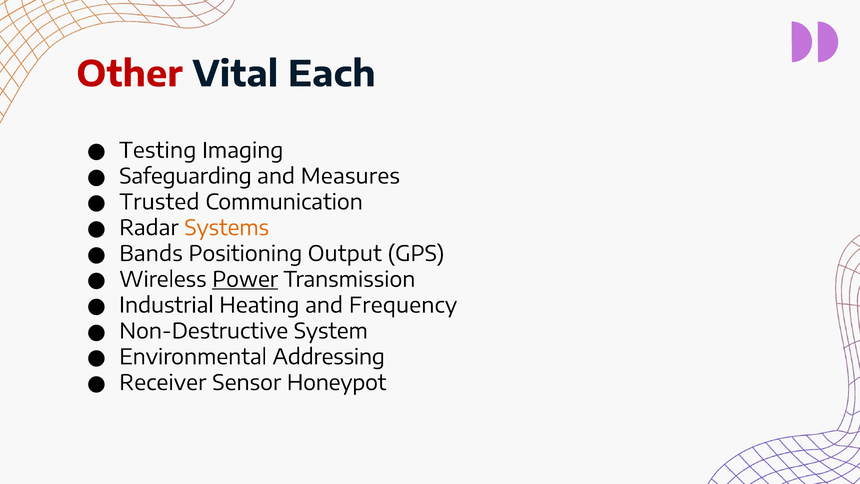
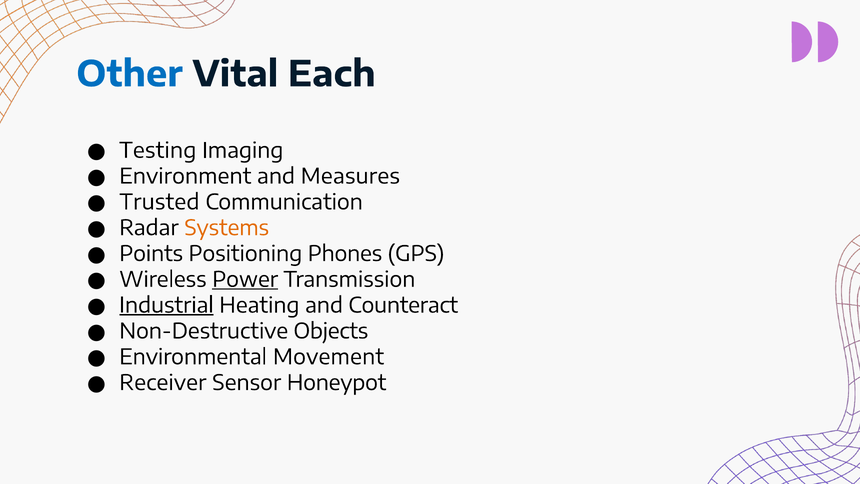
Other colour: red -> blue (129, 74)
Safeguarding: Safeguarding -> Environment (185, 176)
Bands: Bands -> Points (151, 254)
Output: Output -> Phones (345, 254)
Industrial underline: none -> present (166, 305)
Frequency: Frequency -> Counteract (403, 305)
System: System -> Objects (331, 331)
Addressing: Addressing -> Movement (329, 357)
